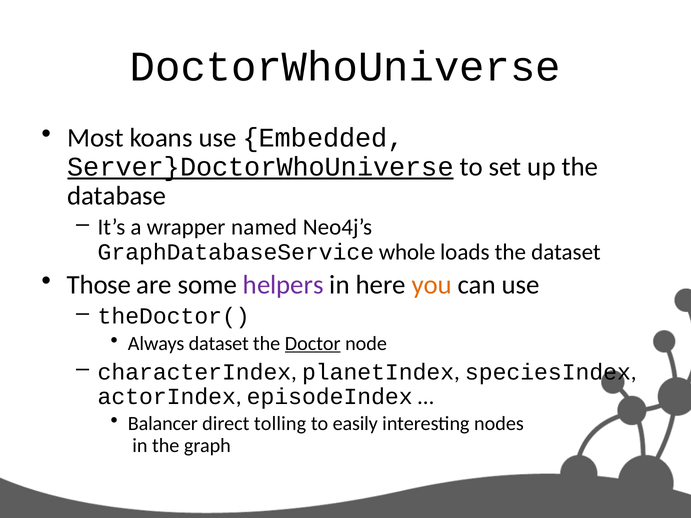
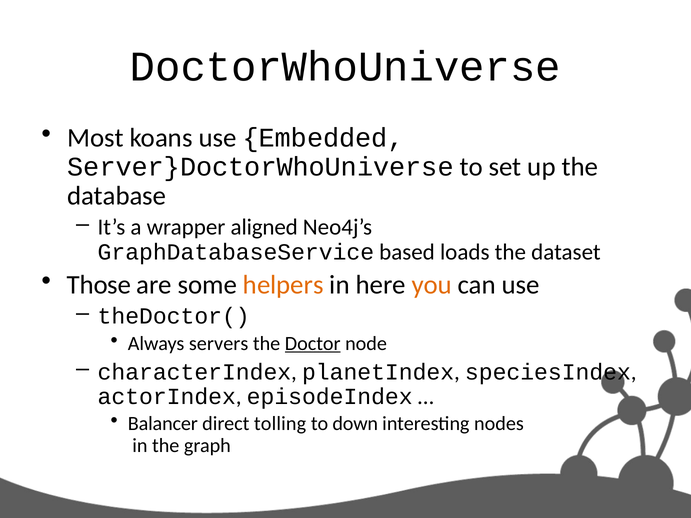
Server}DoctorWhoUniverse underline: present -> none (261, 167)
named: named -> aligned (264, 227)
whole: whole -> based (407, 252)
helpers colour: purple -> orange (283, 285)
Always dataset: dataset -> servers (219, 344)
easily: easily -> down (355, 424)
